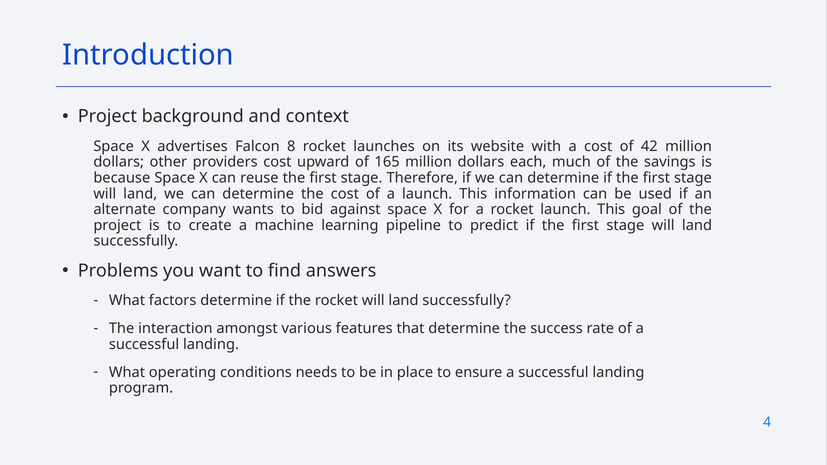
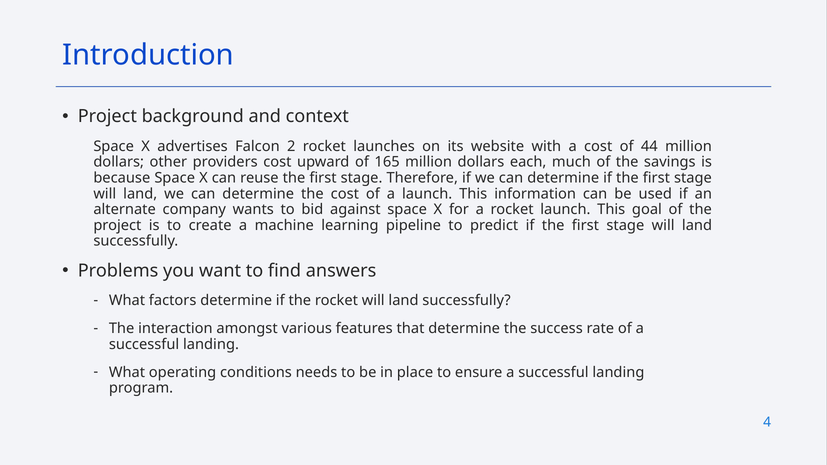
8: 8 -> 2 (291, 146)
42: 42 -> 44 (649, 146)
